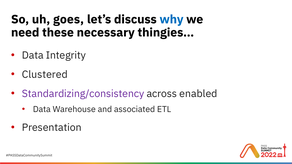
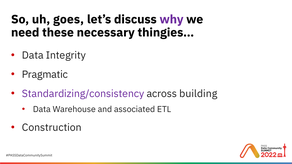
why colour: blue -> purple (171, 19)
Clustered: Clustered -> Pragmatic (45, 75)
enabled: enabled -> building (198, 94)
Presentation: Presentation -> Construction (52, 128)
